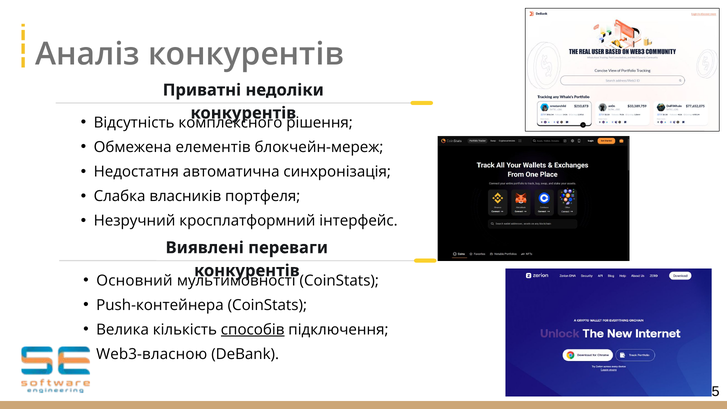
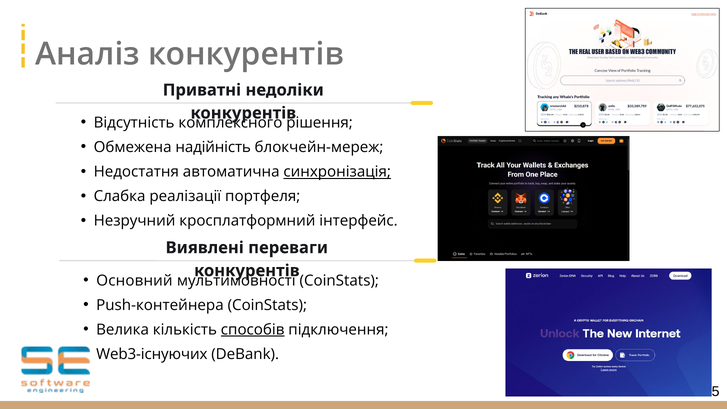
елементів: елементів -> надійність (213, 147)
синхронізація underline: none -> present (337, 172)
власників: власників -> реалізації (185, 196)
Web3-власною: Web3-власною -> Web3-існуючих (152, 354)
